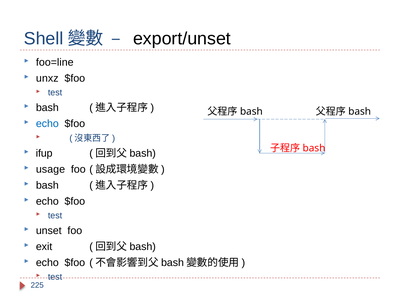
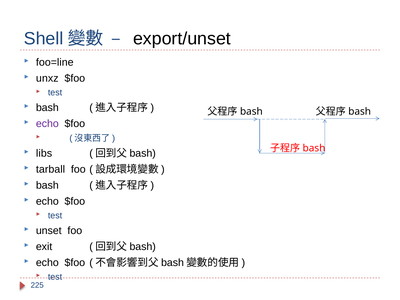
echo colour: blue -> purple (47, 124)
ifup: ifup -> libs (44, 153)
usage: usage -> tarball (51, 169)
